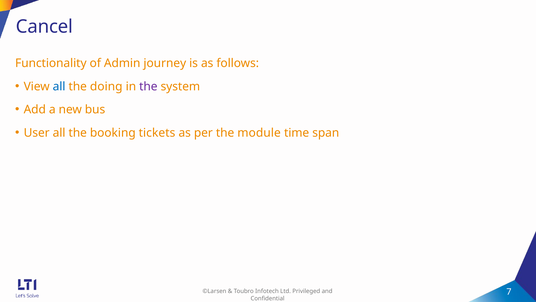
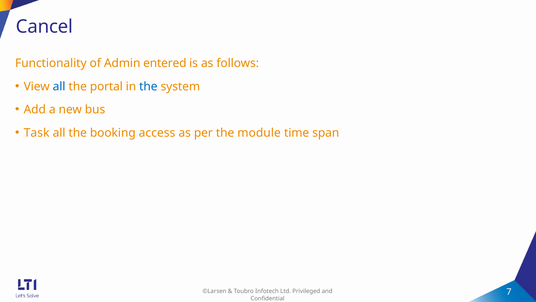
journey: journey -> entered (165, 63)
doing: doing -> portal (106, 86)
the colour: purple -> blue (148, 86)
User: User -> Task (37, 133)
tickets: tickets -> access (157, 133)
